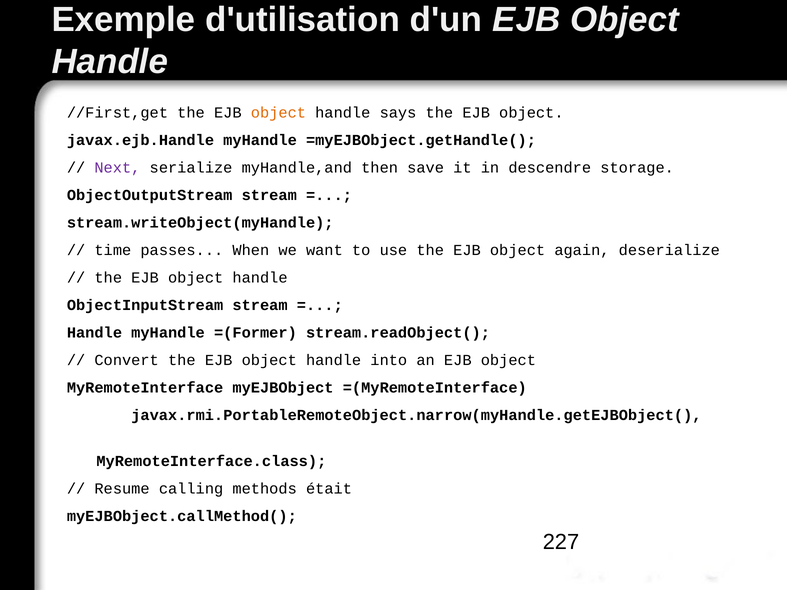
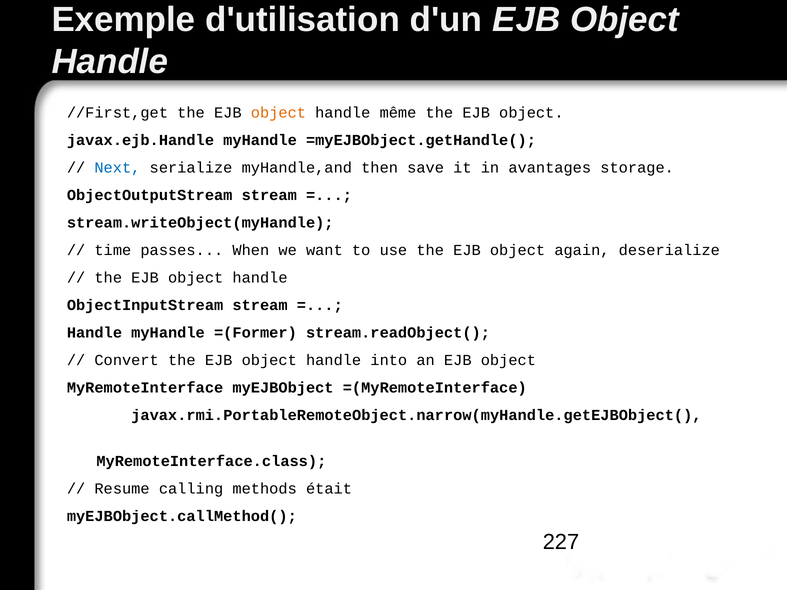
says: says -> même (398, 113)
Next colour: purple -> blue (117, 168)
descendre: descendre -> avantages (550, 168)
